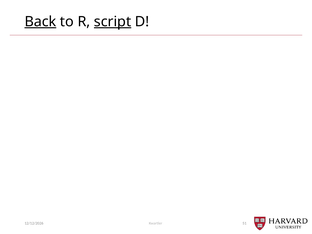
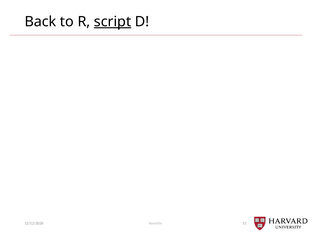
Back underline: present -> none (40, 22)
